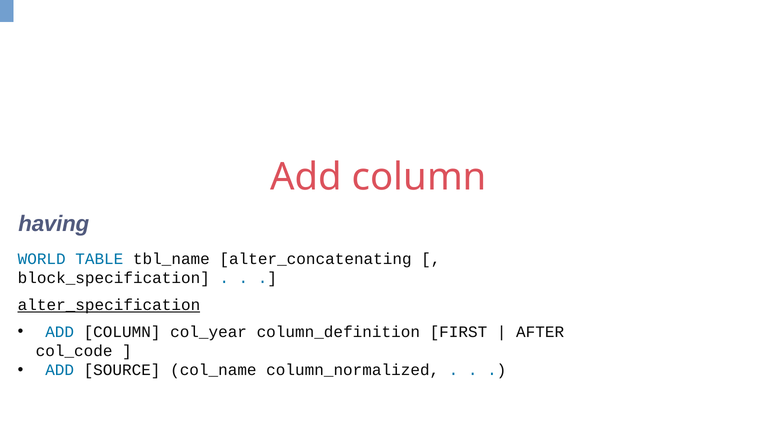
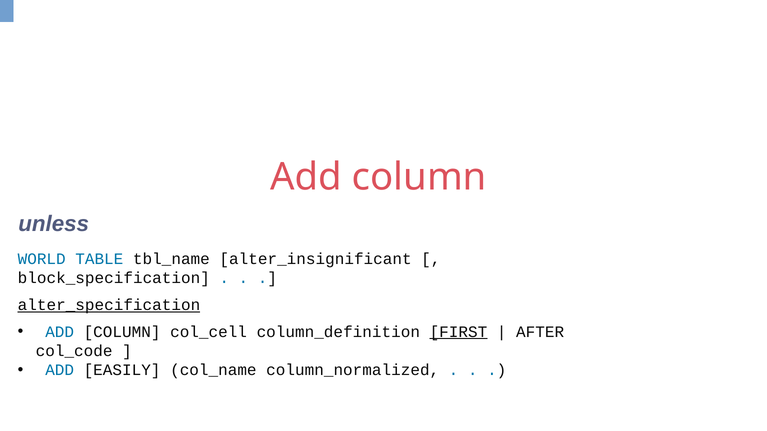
having: having -> unless (54, 224)
alter_concatenating: alter_concatenating -> alter_insignificant (316, 259)
col_year: col_year -> col_cell (209, 332)
FIRST underline: none -> present (458, 332)
SOURCE: SOURCE -> EASILY (122, 371)
